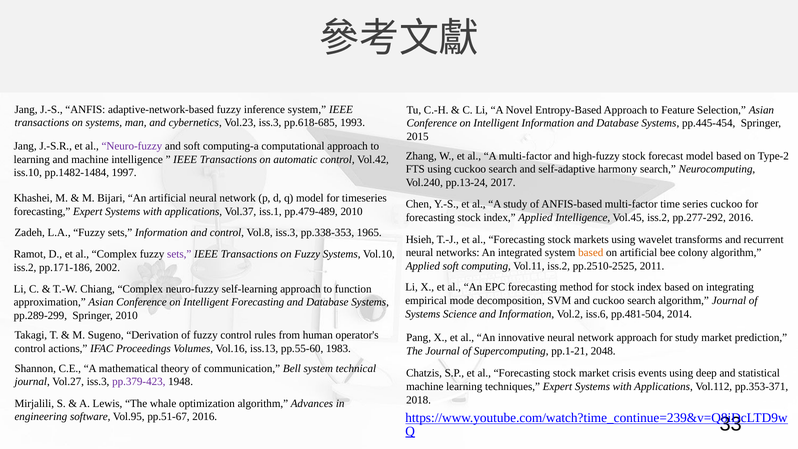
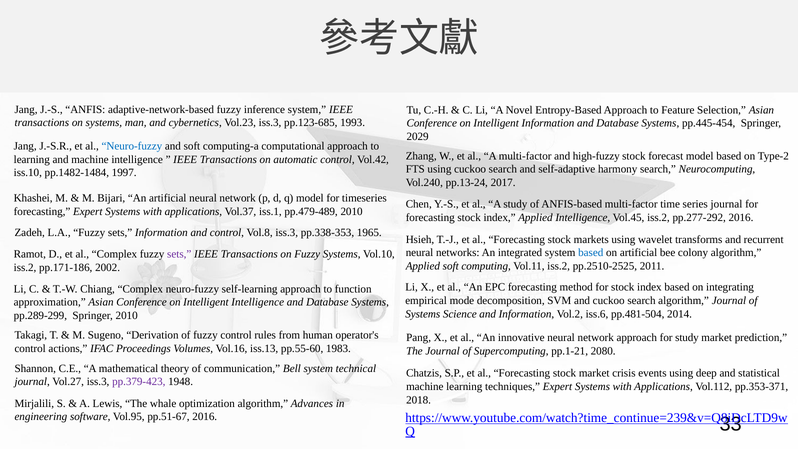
pp.618-685: pp.618-685 -> pp.123-685 (311, 123)
2015: 2015 -> 2029 (418, 137)
Neuro-fuzzy colour: purple -> blue (132, 146)
series cuckoo: cuckoo -> journal (726, 204)
based colour: orange -> blue (591, 253)
Intelligent Forecasting: Forecasting -> Intelligence (258, 302)
2048: 2048 -> 2080 (603, 351)
